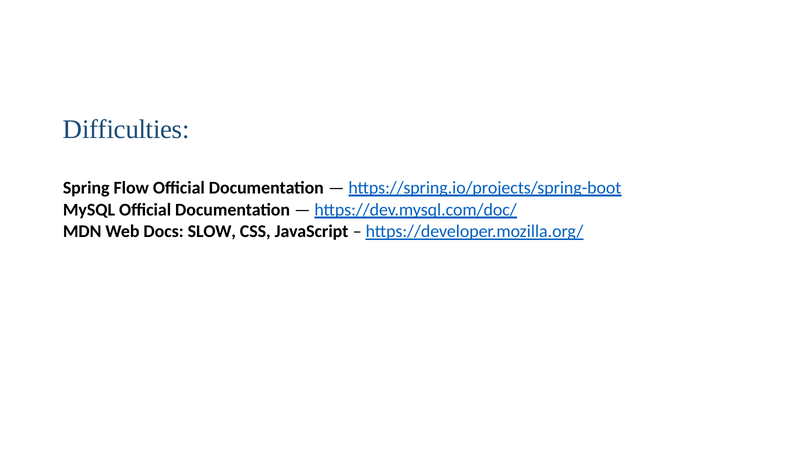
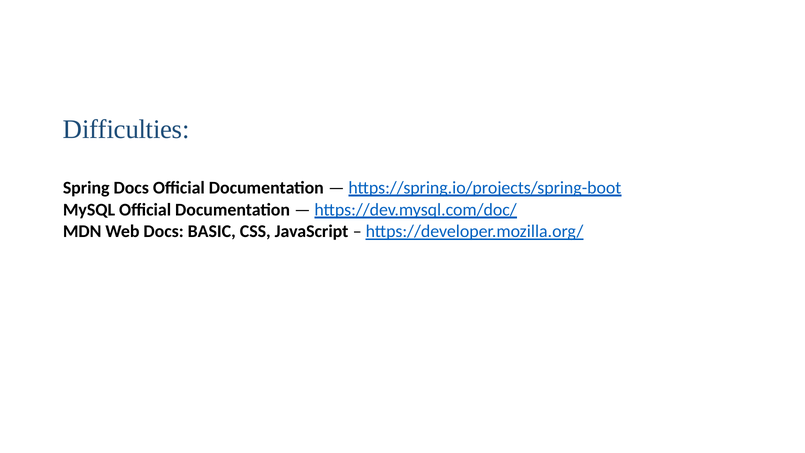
Spring Flow: Flow -> Docs (131, 188)
SLOW: SLOW -> BASIC (212, 231)
